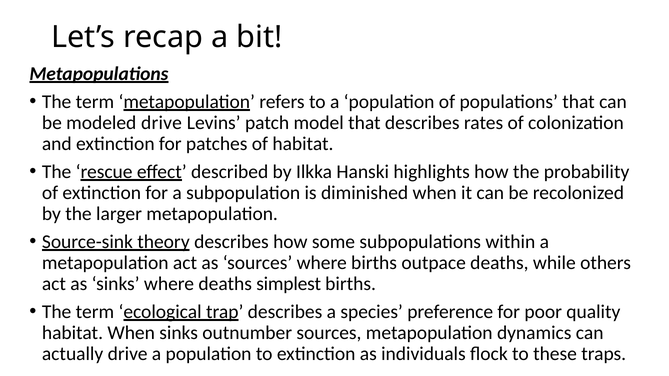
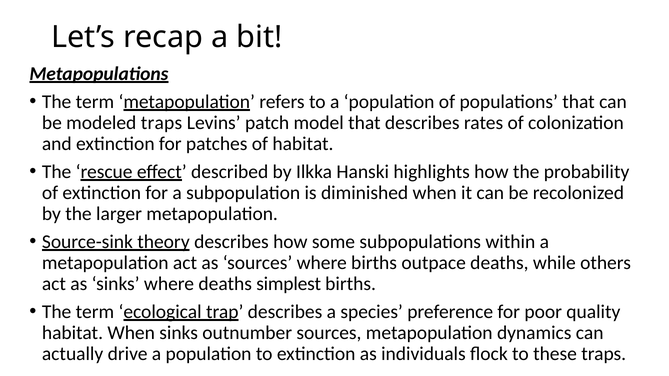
modeled drive: drive -> traps (161, 123)
